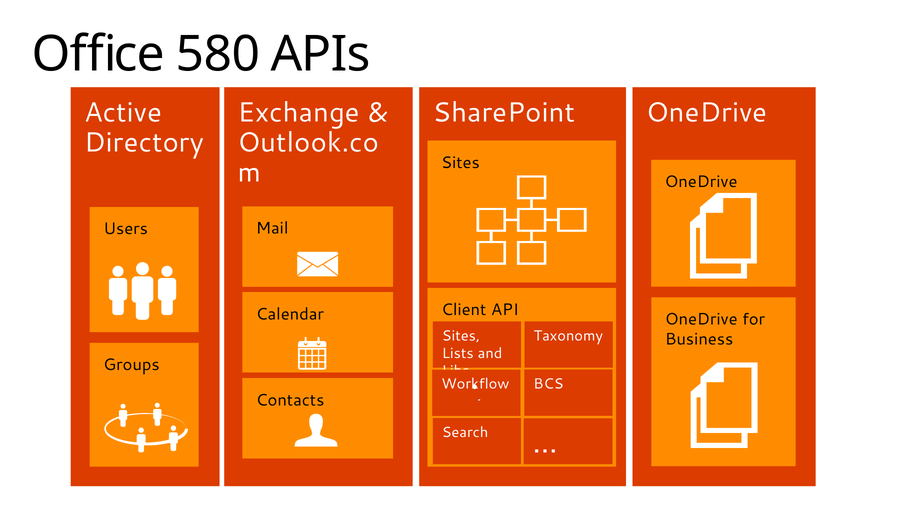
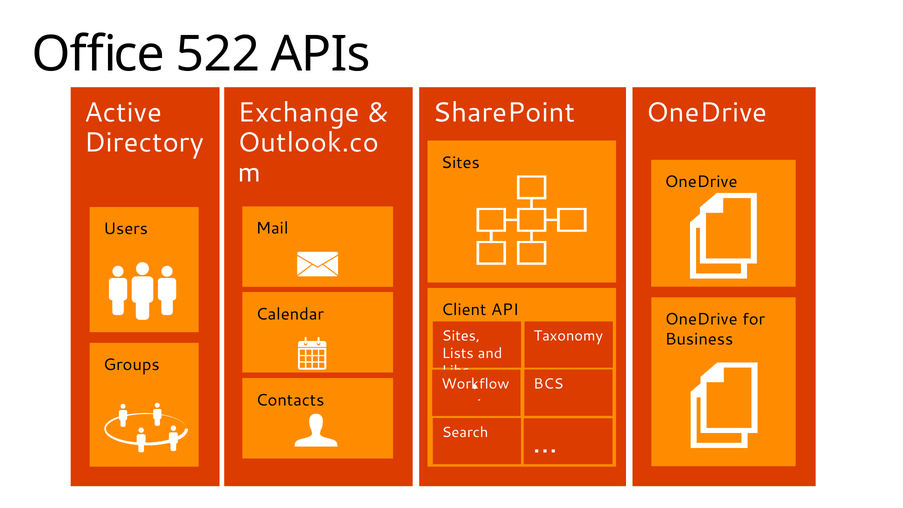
580: 580 -> 522 (218, 54)
